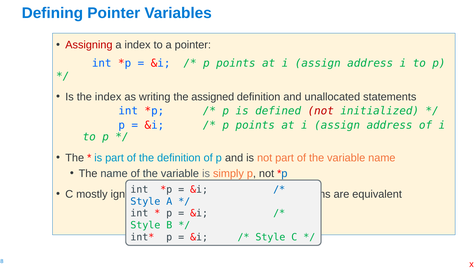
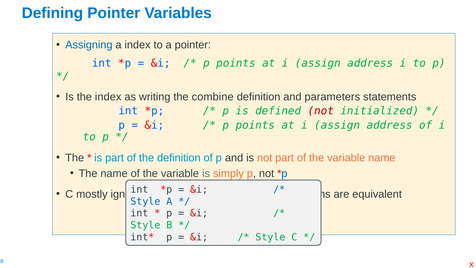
Assigning colour: red -> blue (89, 45)
assigned: assigned -> combine (213, 97)
unallocated: unallocated -> parameters (332, 97)
